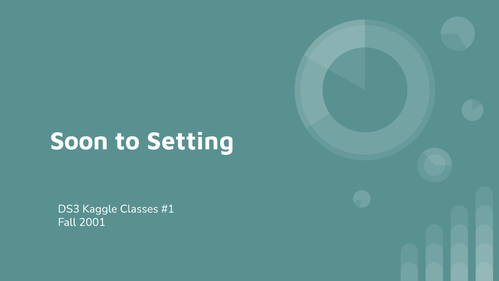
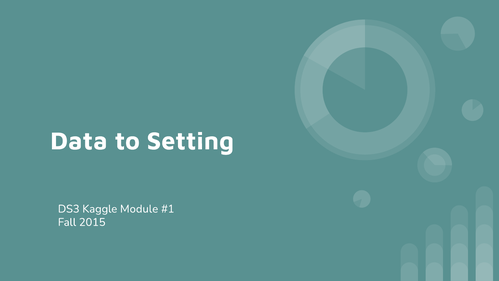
Soon: Soon -> Data (79, 141)
Classes: Classes -> Module (139, 209)
2001: 2001 -> 2015 (92, 222)
